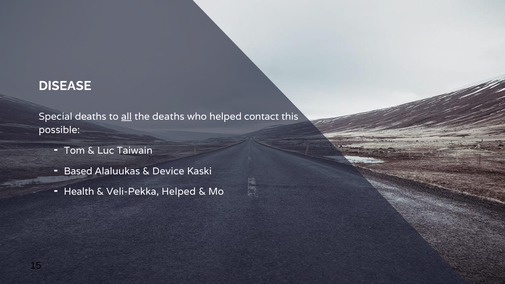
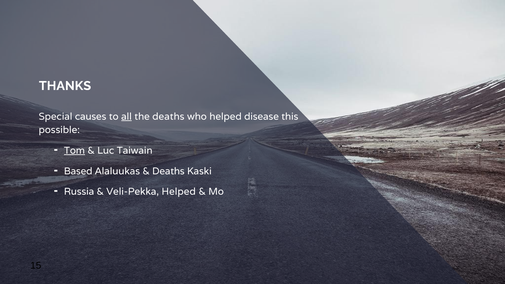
DISEASE: DISEASE -> THANKS (65, 86)
Special deaths: deaths -> causes (91, 117)
contact: contact -> disease (262, 117)
Tom underline: none -> present (74, 151)
Device: Device -> Deaths (168, 171)
Health: Health -> Russia (79, 192)
